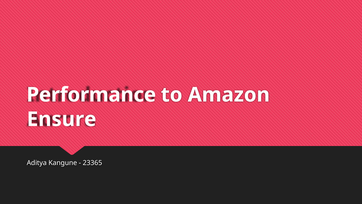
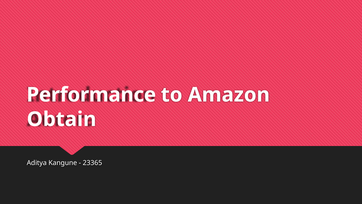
Ensure: Ensure -> Obtain (62, 119)
